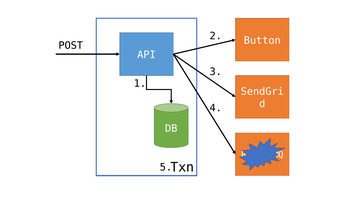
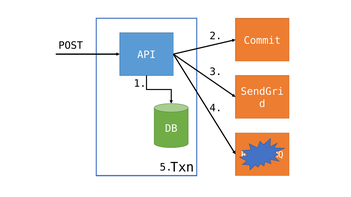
Button: Button -> Commit (262, 41)
